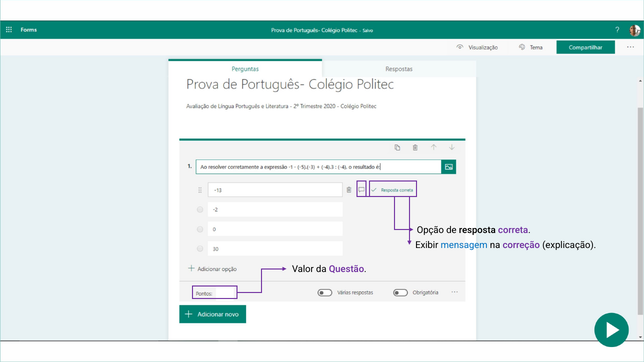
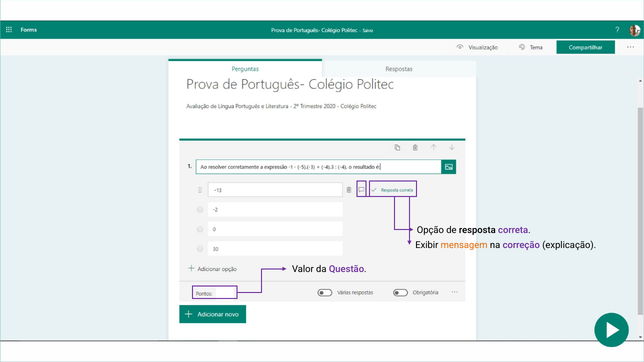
mensagem colour: blue -> orange (464, 245)
